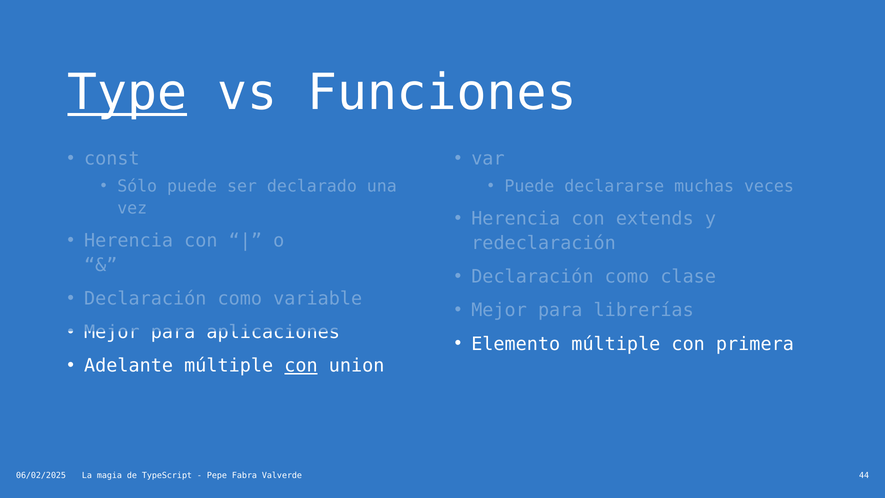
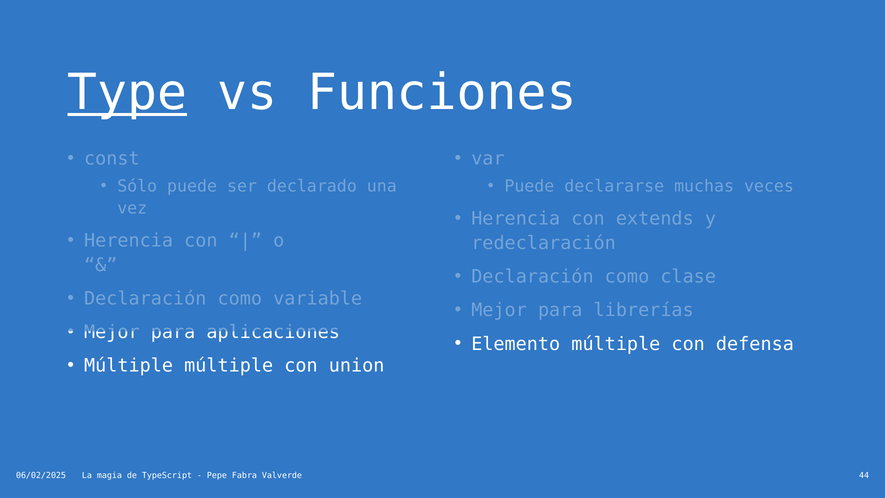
primera: primera -> defensa (755, 344)
Adelante: Adelante -> Múltiple (129, 366)
con underline: present -> none (301, 366)
